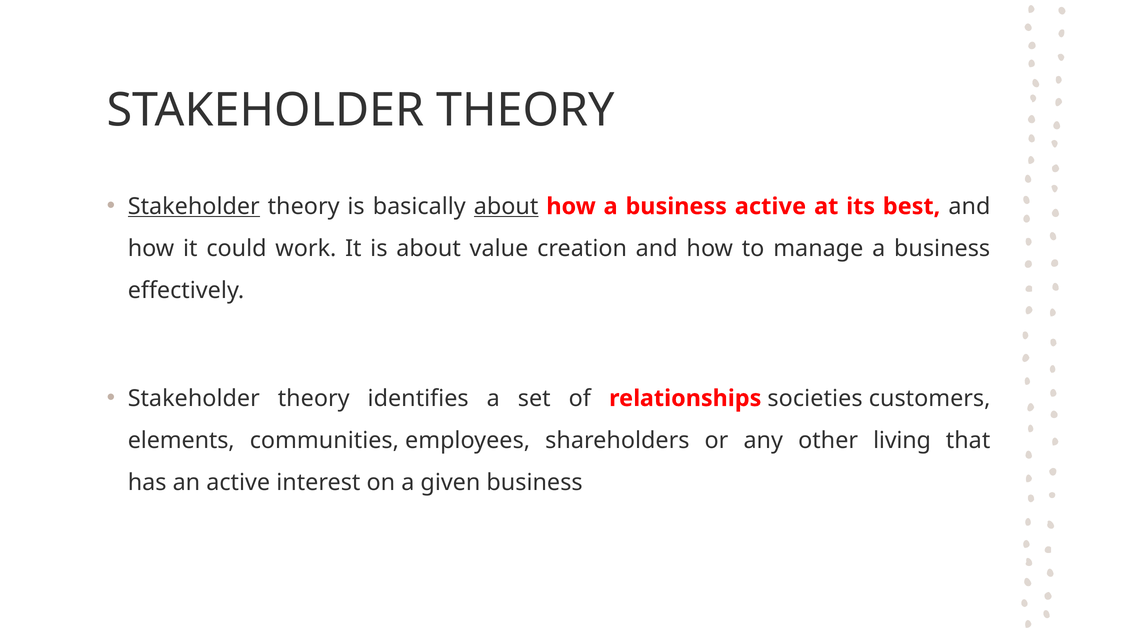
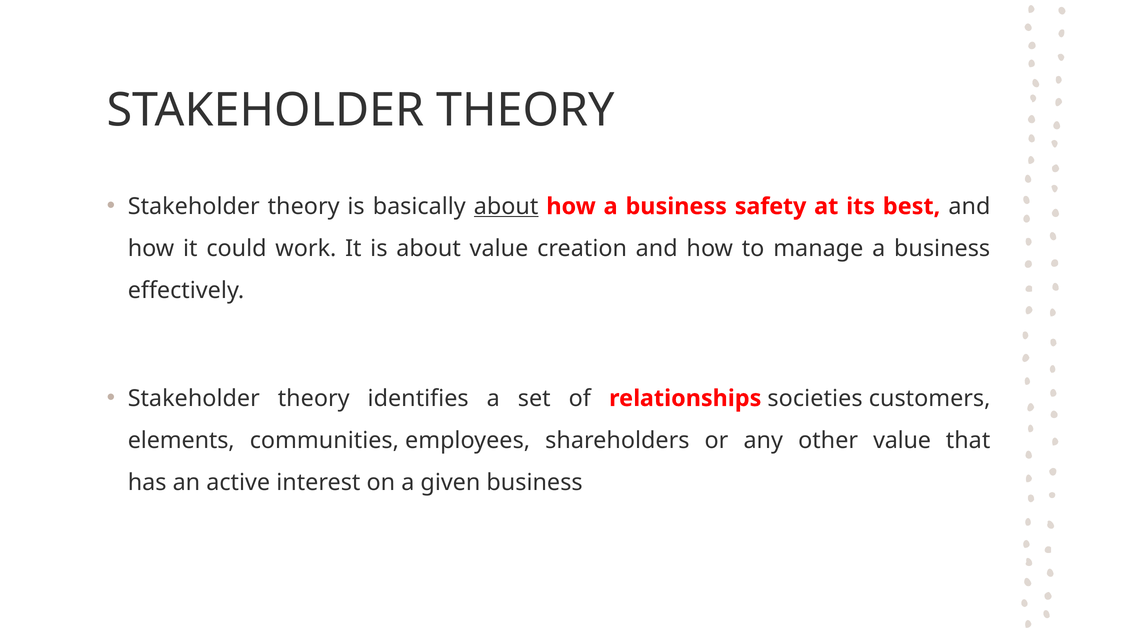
Stakeholder underline: present -> none (194, 206)
business active: active -> safety (771, 206)
other living: living -> value (902, 440)
